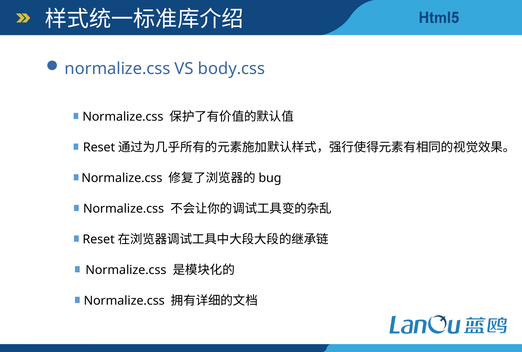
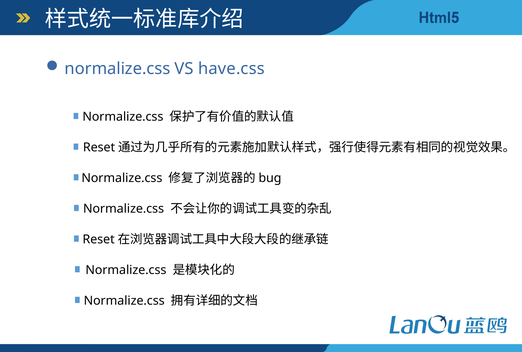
body.css: body.css -> have.css (231, 69)
